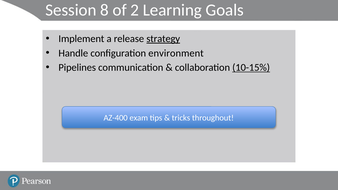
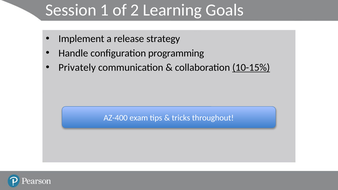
8: 8 -> 1 (105, 10)
strategy underline: present -> none (163, 39)
environment: environment -> programming (176, 53)
Pipelines: Pipelines -> Privately (77, 68)
